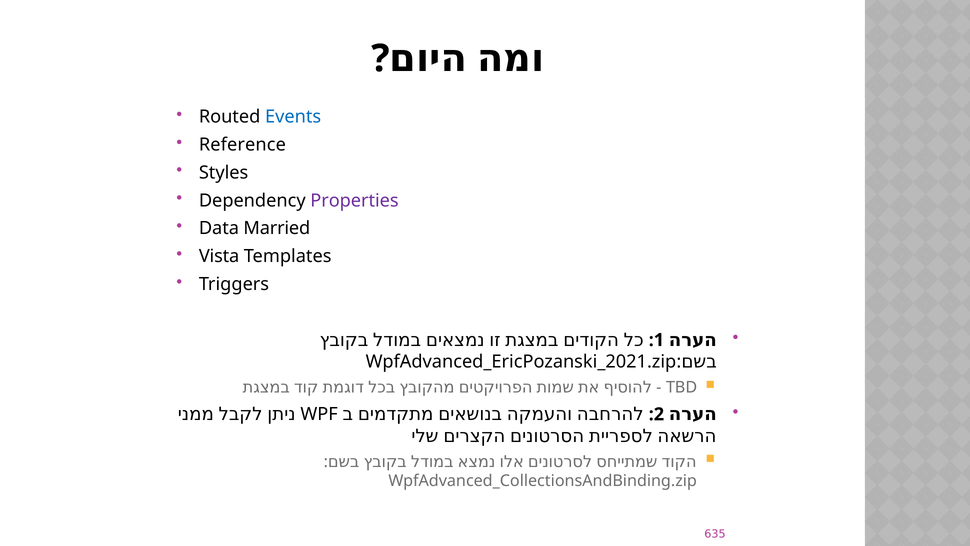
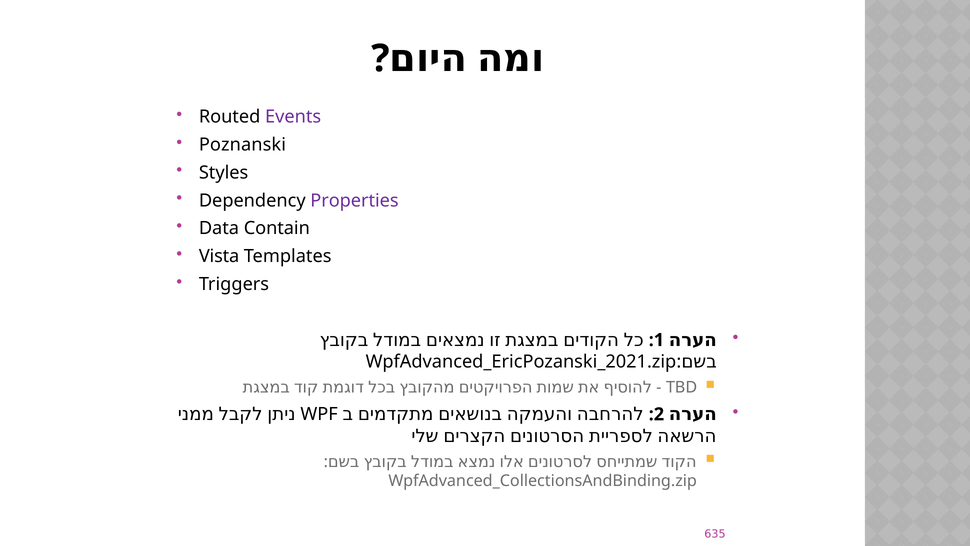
Events colour: blue -> purple (293, 117)
Reference: Reference -> Poznanski (242, 145)
Married: Married -> Contain (277, 228)
